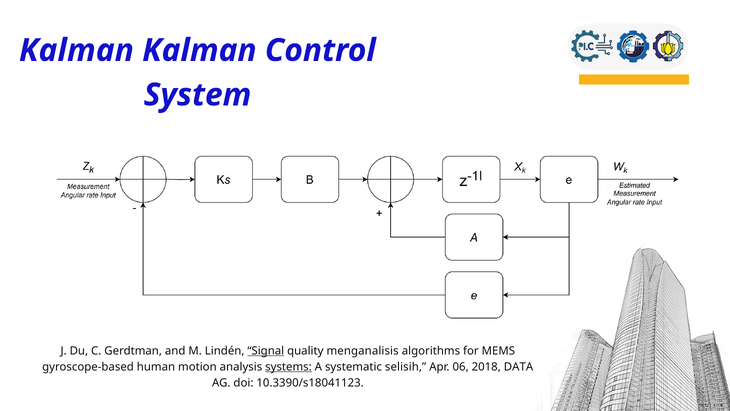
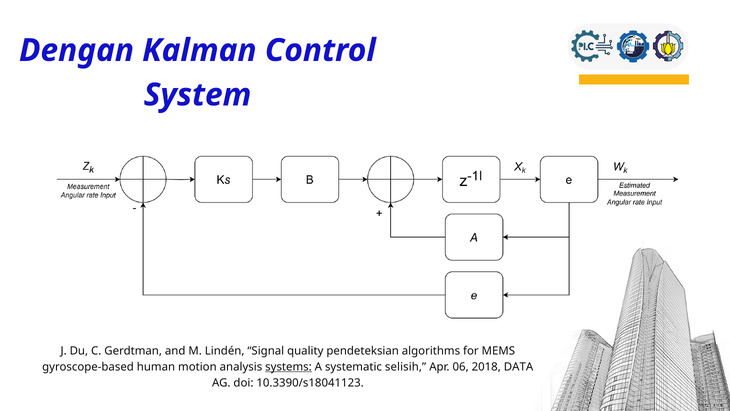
Kalman: Kalman -> Dengan (77, 50)
Signal underline: present -> none (266, 350)
menganalisis: menganalisis -> pendeteksian (363, 350)
